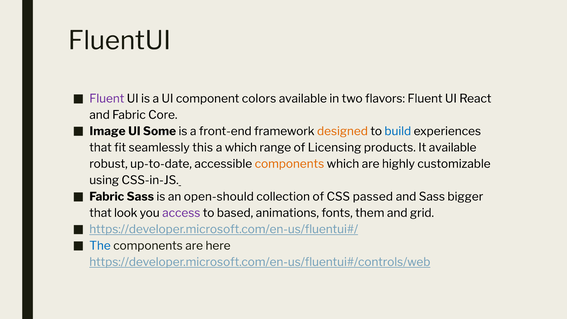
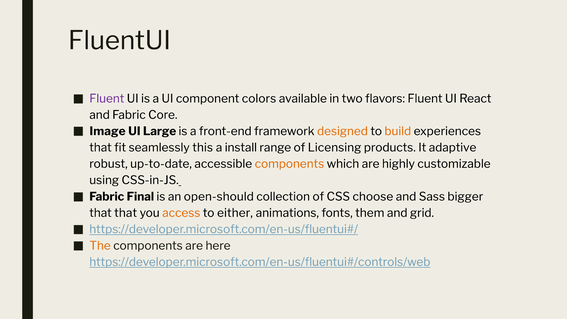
Some: Some -> Large (160, 131)
build colour: blue -> orange (398, 131)
a which: which -> install (241, 148)
It available: available -> adaptive (453, 148)
Fabric Sass: Sass -> Final (140, 197)
passed: passed -> choose (373, 197)
that look: look -> that (126, 213)
access colour: purple -> orange (181, 213)
based: based -> either (235, 213)
The colour: blue -> orange (100, 246)
